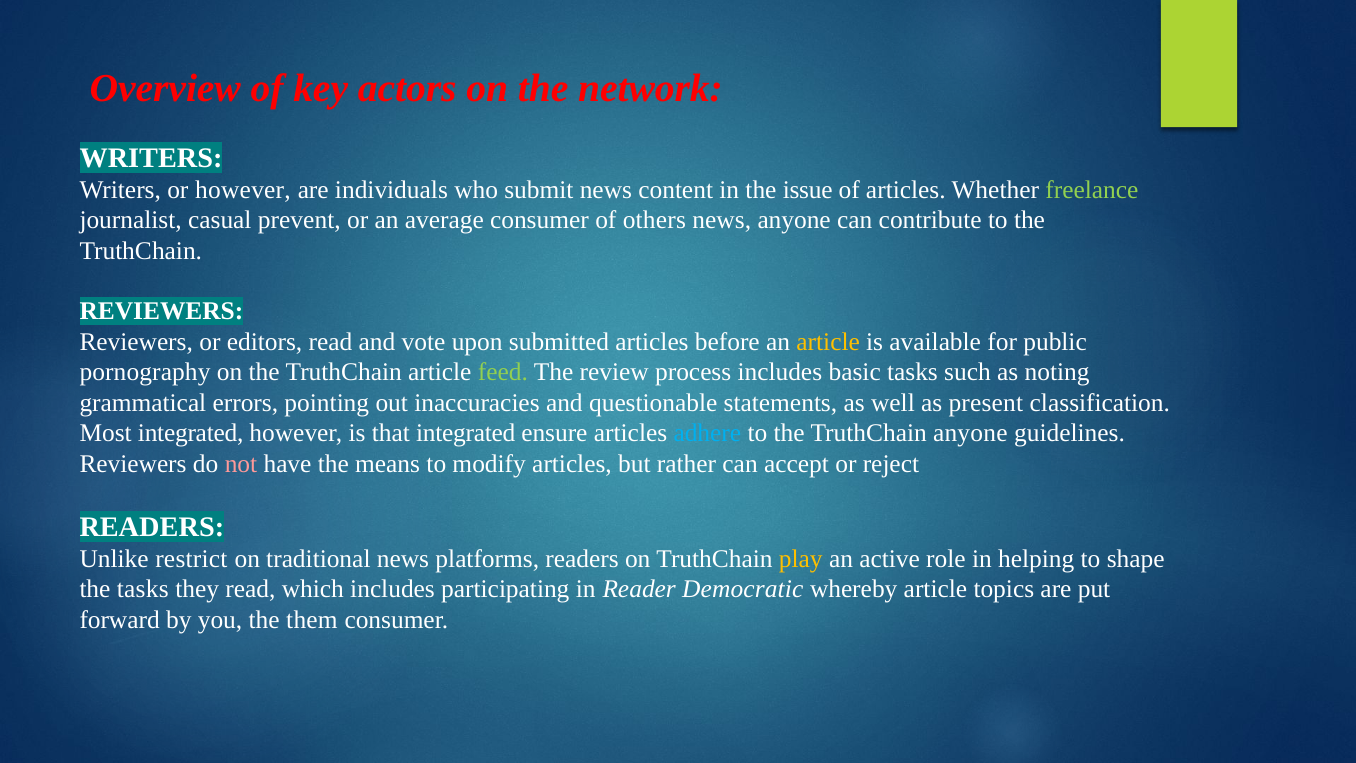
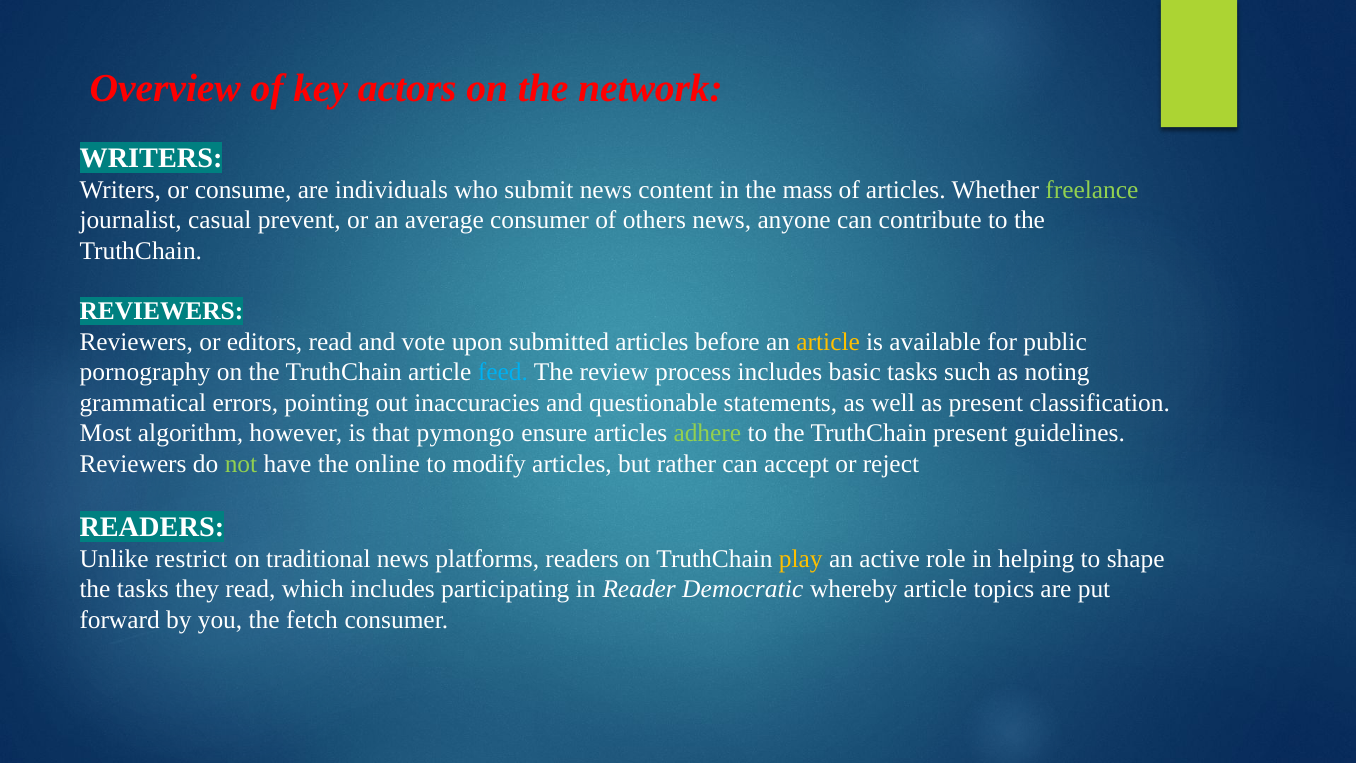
or however: however -> consume (243, 190)
issue: issue -> mass (808, 190)
feed colour: light green -> light blue (503, 372)
Most integrated: integrated -> algorithm (191, 433)
that integrated: integrated -> pymongo (465, 433)
adhere colour: light blue -> light green (707, 433)
TruthChain anyone: anyone -> present (970, 433)
not colour: pink -> light green (241, 464)
means: means -> online (387, 464)
them: them -> fetch (312, 620)
